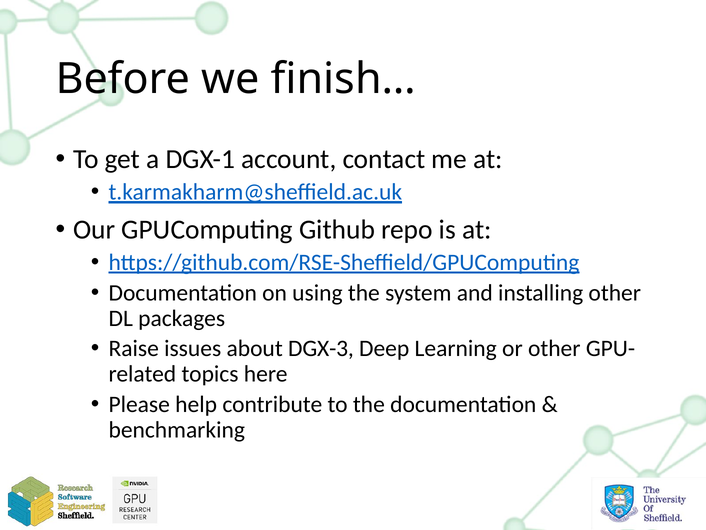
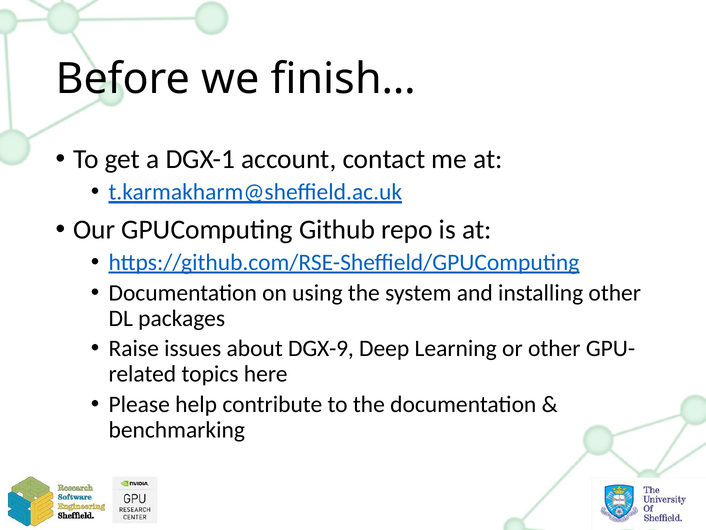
DGX-3: DGX-3 -> DGX-9 (321, 348)
